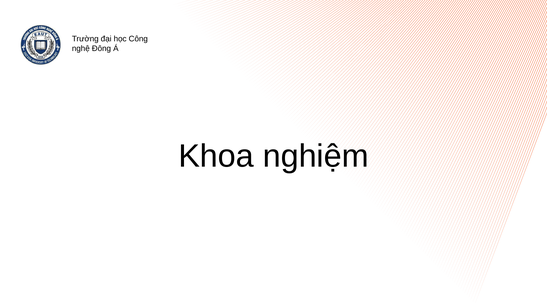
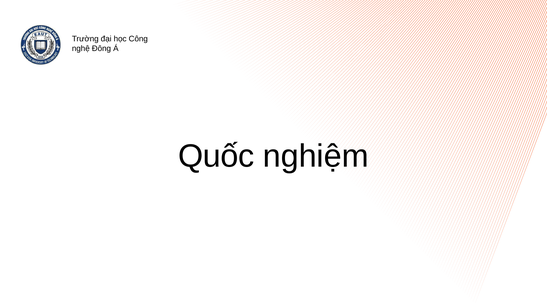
Khoa: Khoa -> Quốc (216, 156)
